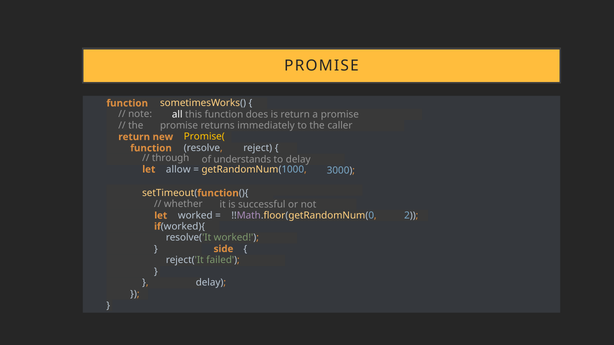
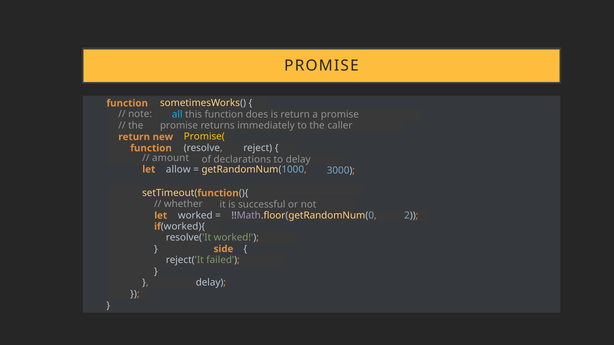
all colour: white -> light blue (177, 115)
through: through -> amount (171, 158)
understands: understands -> declarations (242, 160)
